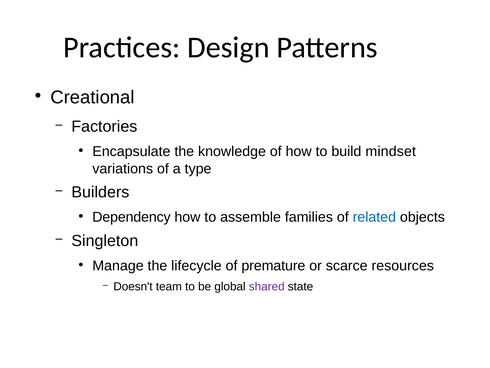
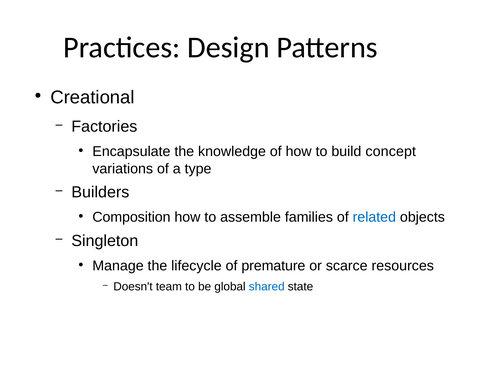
mindset: mindset -> concept (391, 151)
Dependency: Dependency -> Composition (131, 217)
shared colour: purple -> blue (267, 286)
